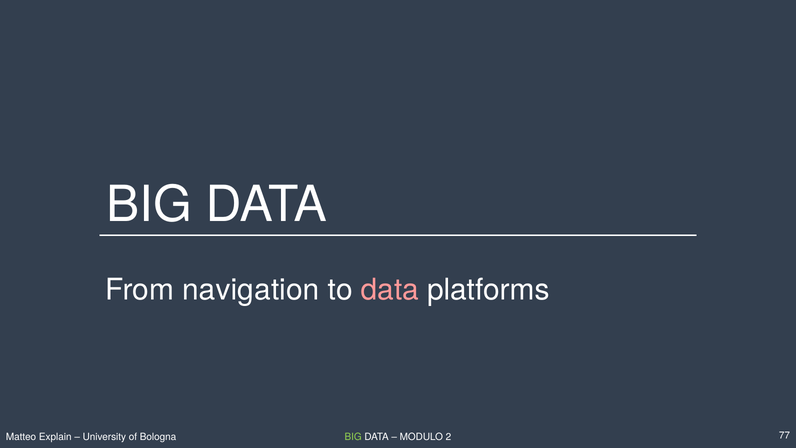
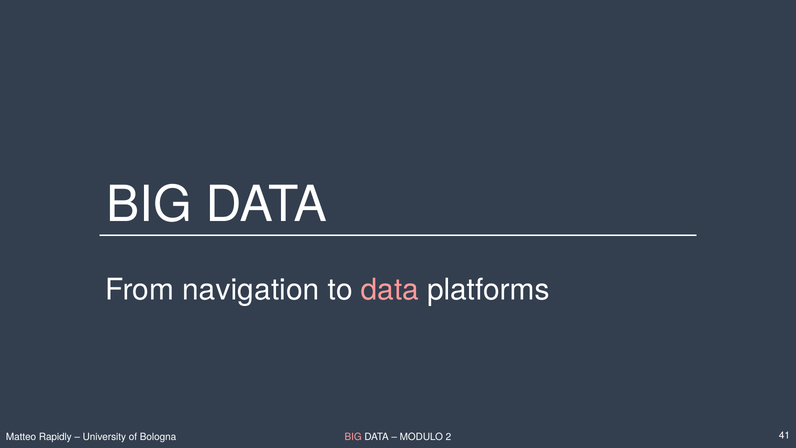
Explain: Explain -> Rapidly (55, 436)
BIG colour: light green -> pink (353, 436)
77: 77 -> 41 (784, 435)
